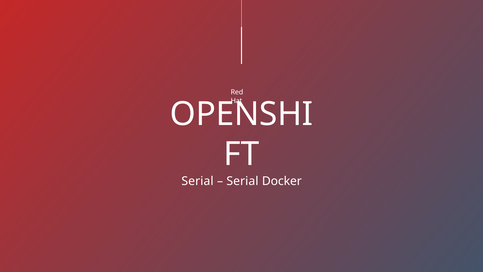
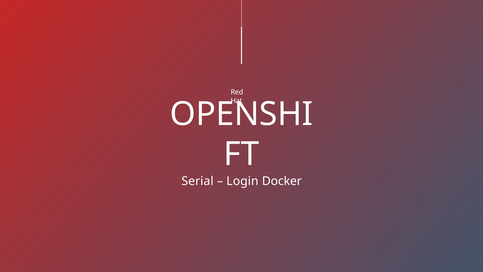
Serial: Serial -> Login (242, 181)
